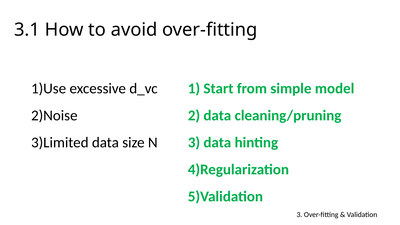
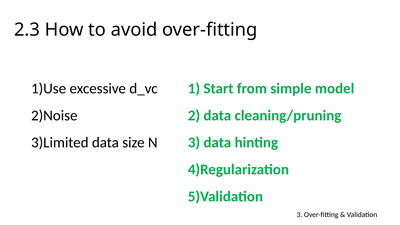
3.1: 3.1 -> 2.3 (27, 30)
